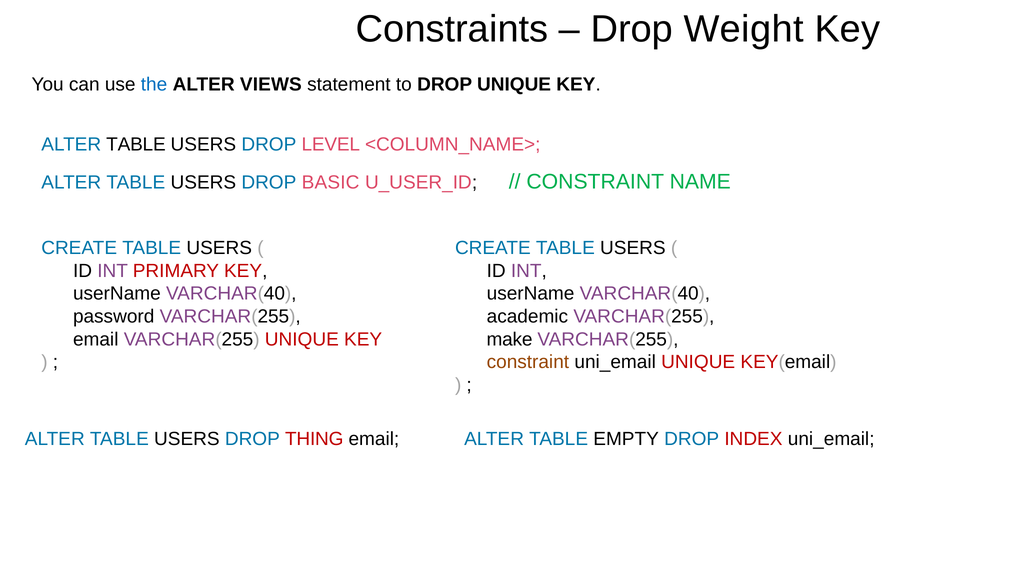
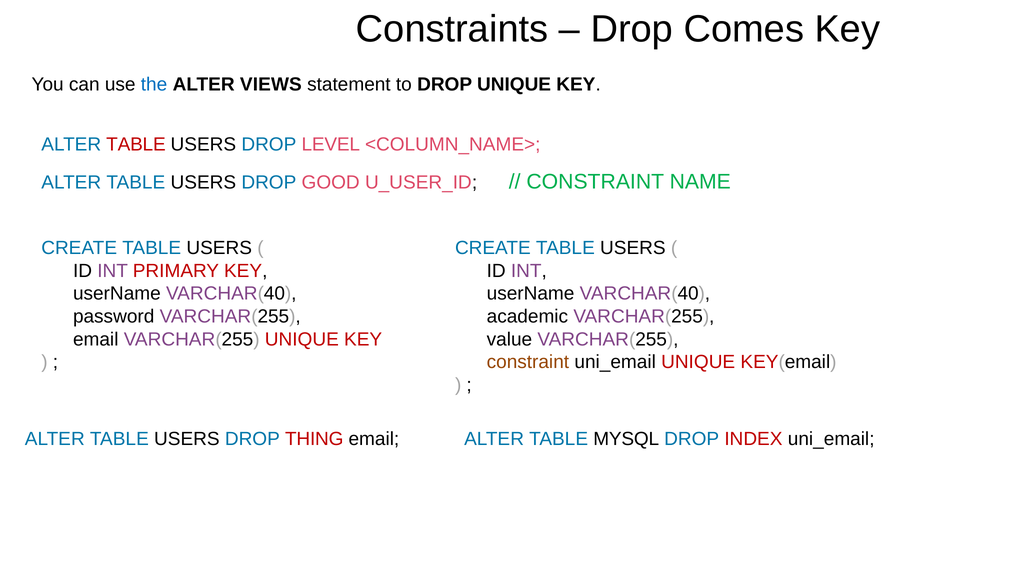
Weight: Weight -> Comes (744, 29)
TABLE colour: black -> red (136, 145)
BASIC: BASIC -> GOOD (331, 182)
make: make -> value (509, 339)
EMPTY: EMPTY -> MYSQL (626, 439)
